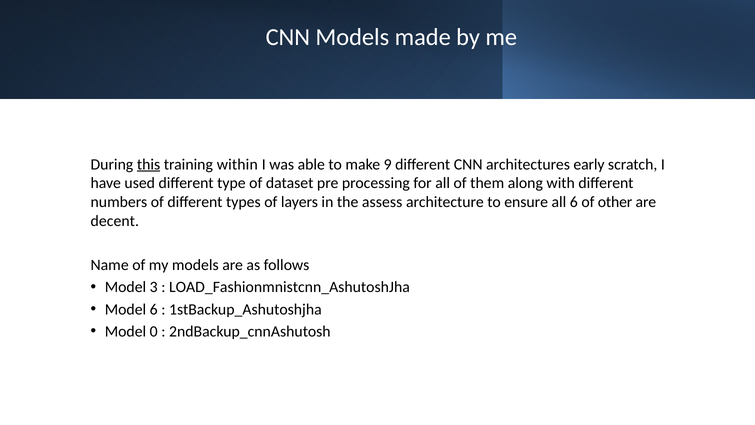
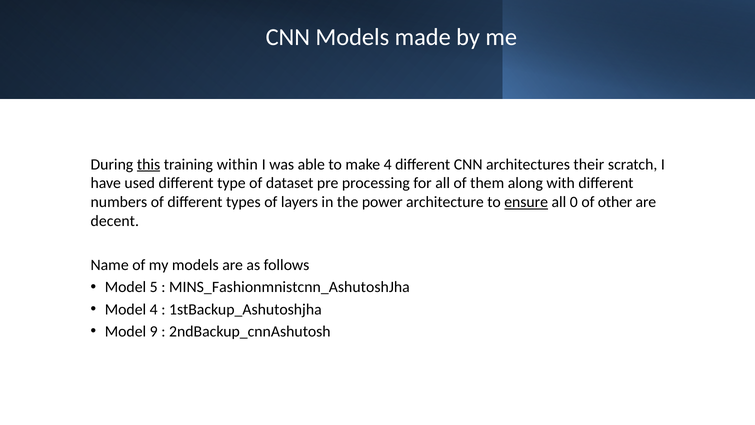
make 9: 9 -> 4 (388, 164)
early: early -> their (589, 164)
assess: assess -> power (382, 202)
ensure underline: none -> present (526, 202)
all 6: 6 -> 0 (574, 202)
3: 3 -> 5 (154, 287)
LOAD_Fashionmnistcnn_AshutoshJha: LOAD_Fashionmnistcnn_AshutoshJha -> MINS_Fashionmnistcnn_AshutoshJha (289, 287)
Model 6: 6 -> 4 (154, 309)
0: 0 -> 9 (154, 331)
